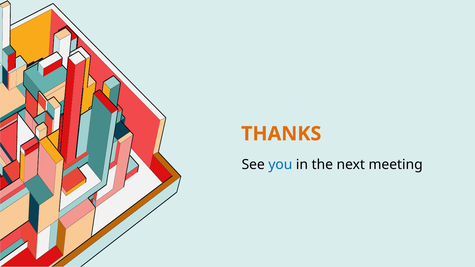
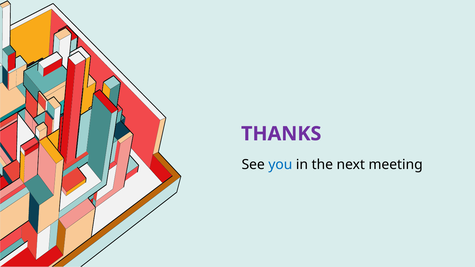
THANKS colour: orange -> purple (281, 134)
